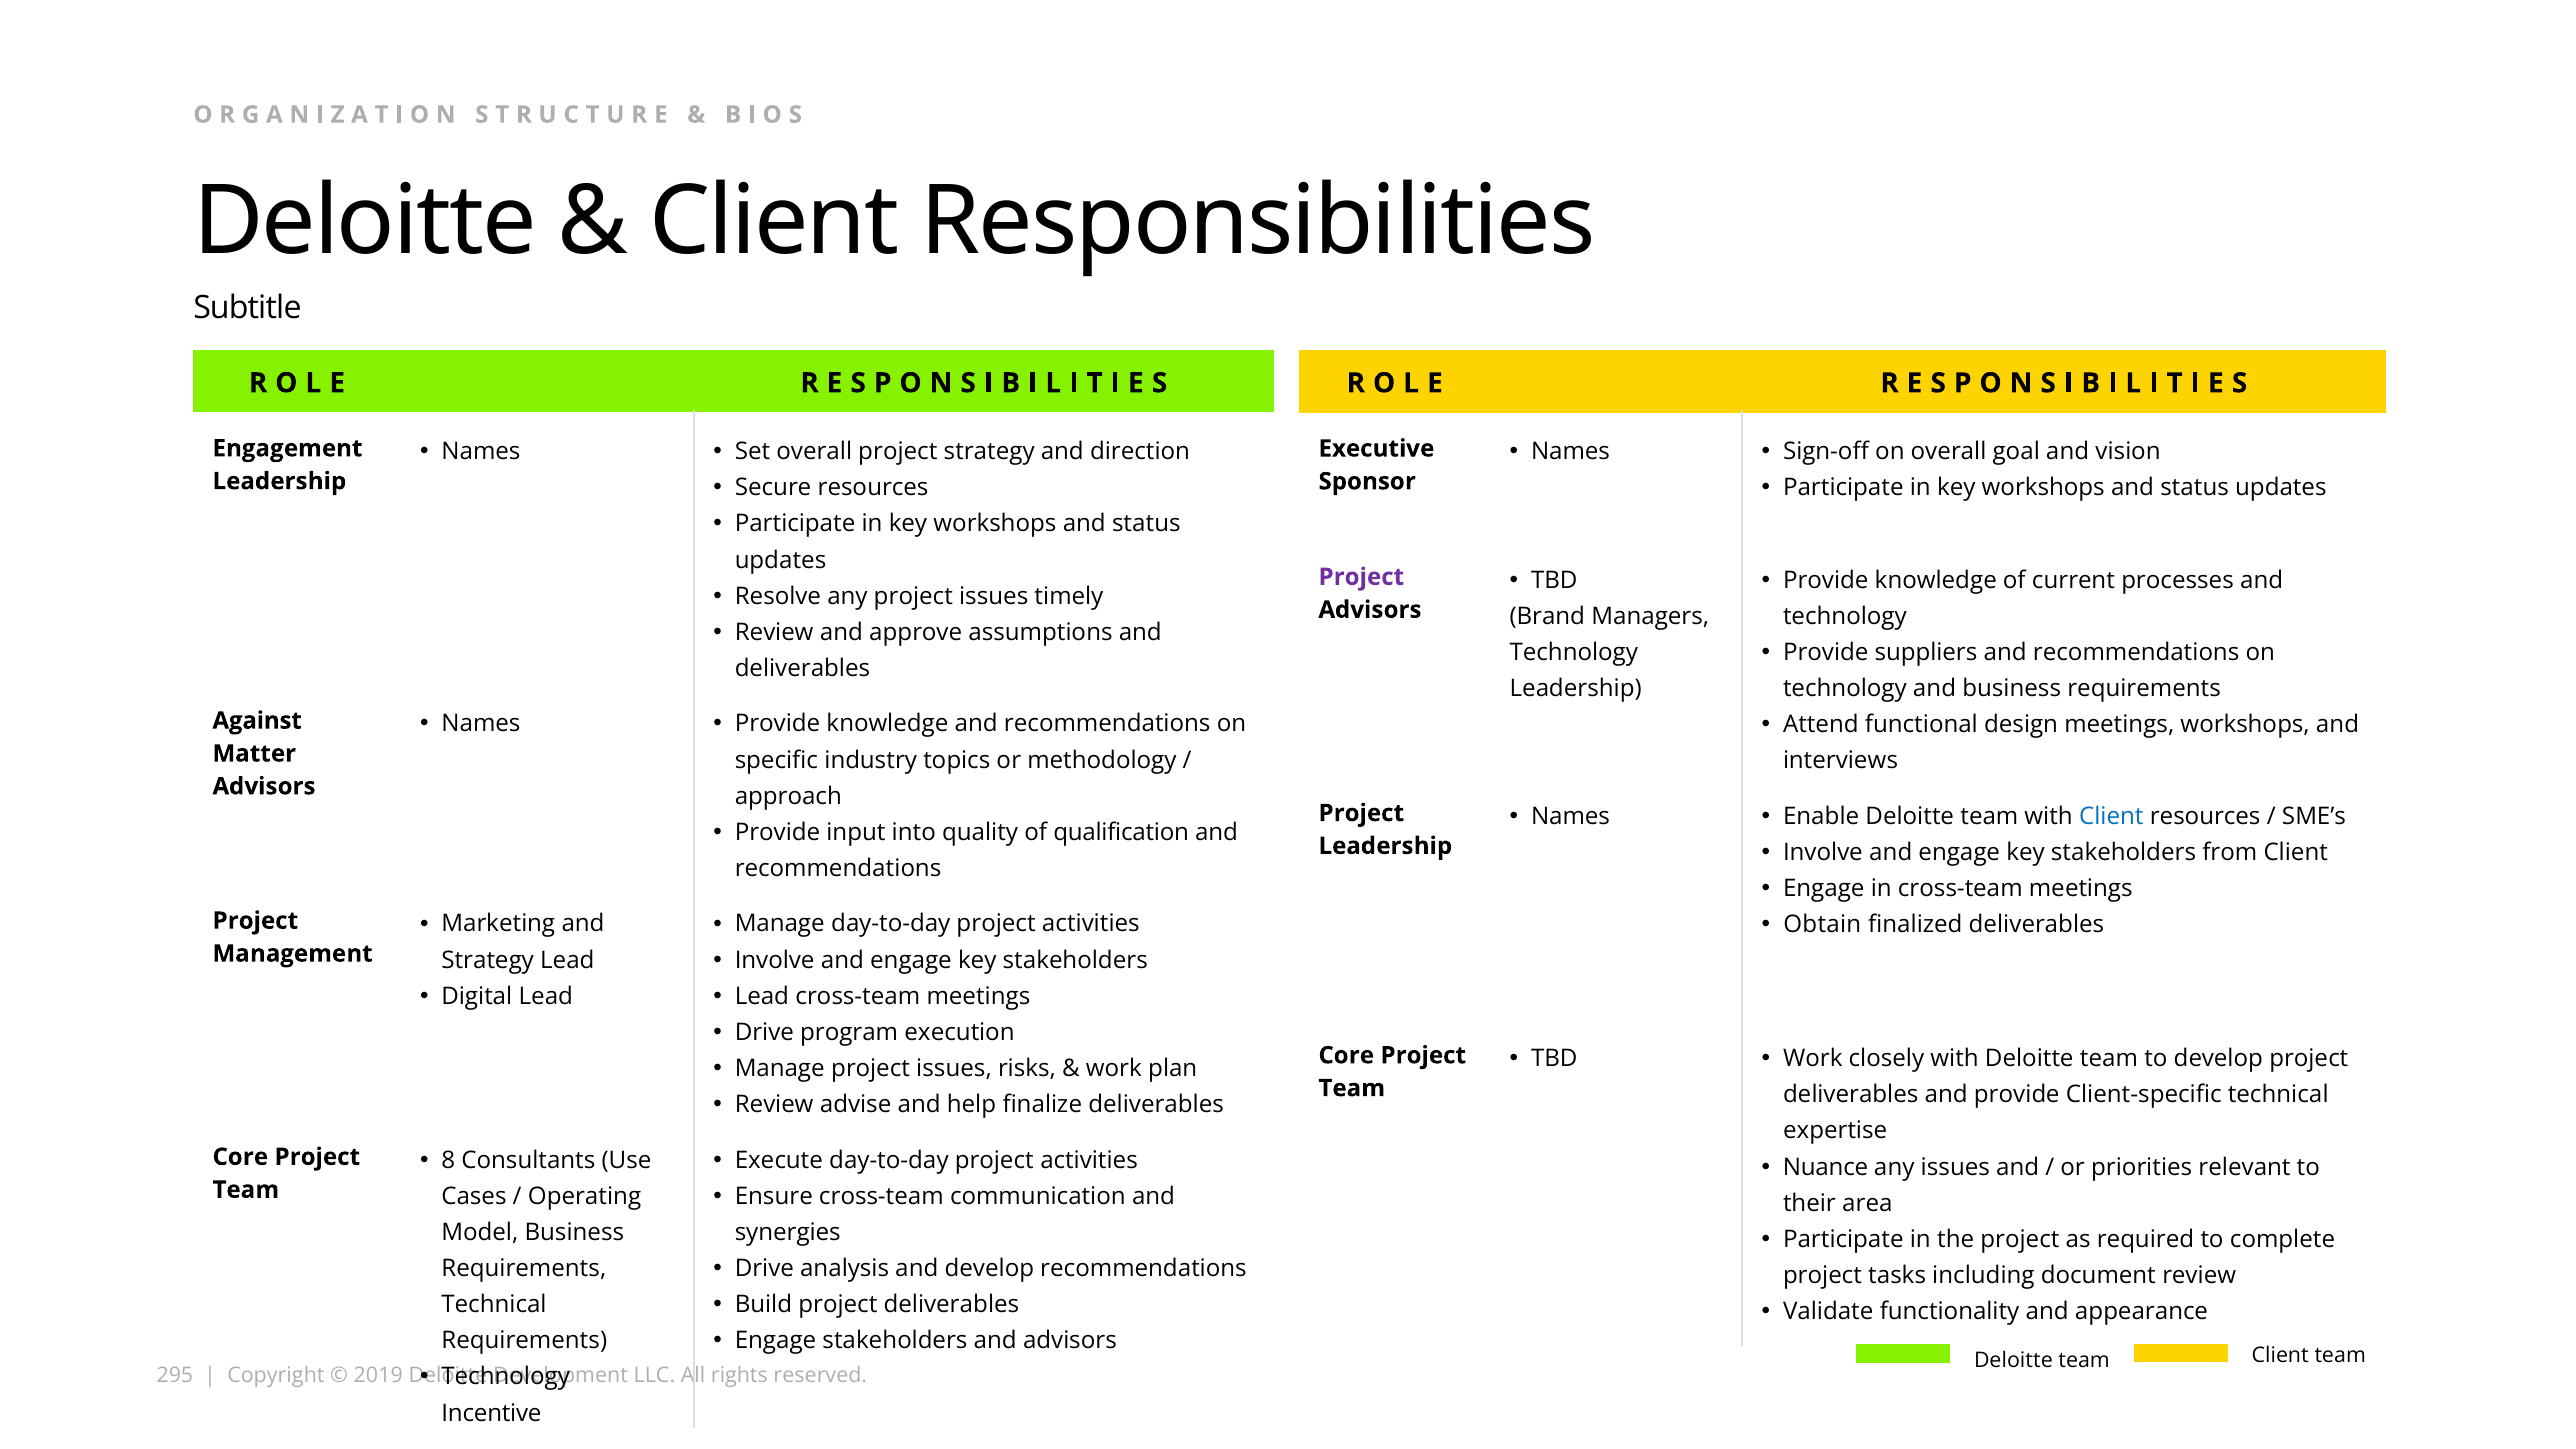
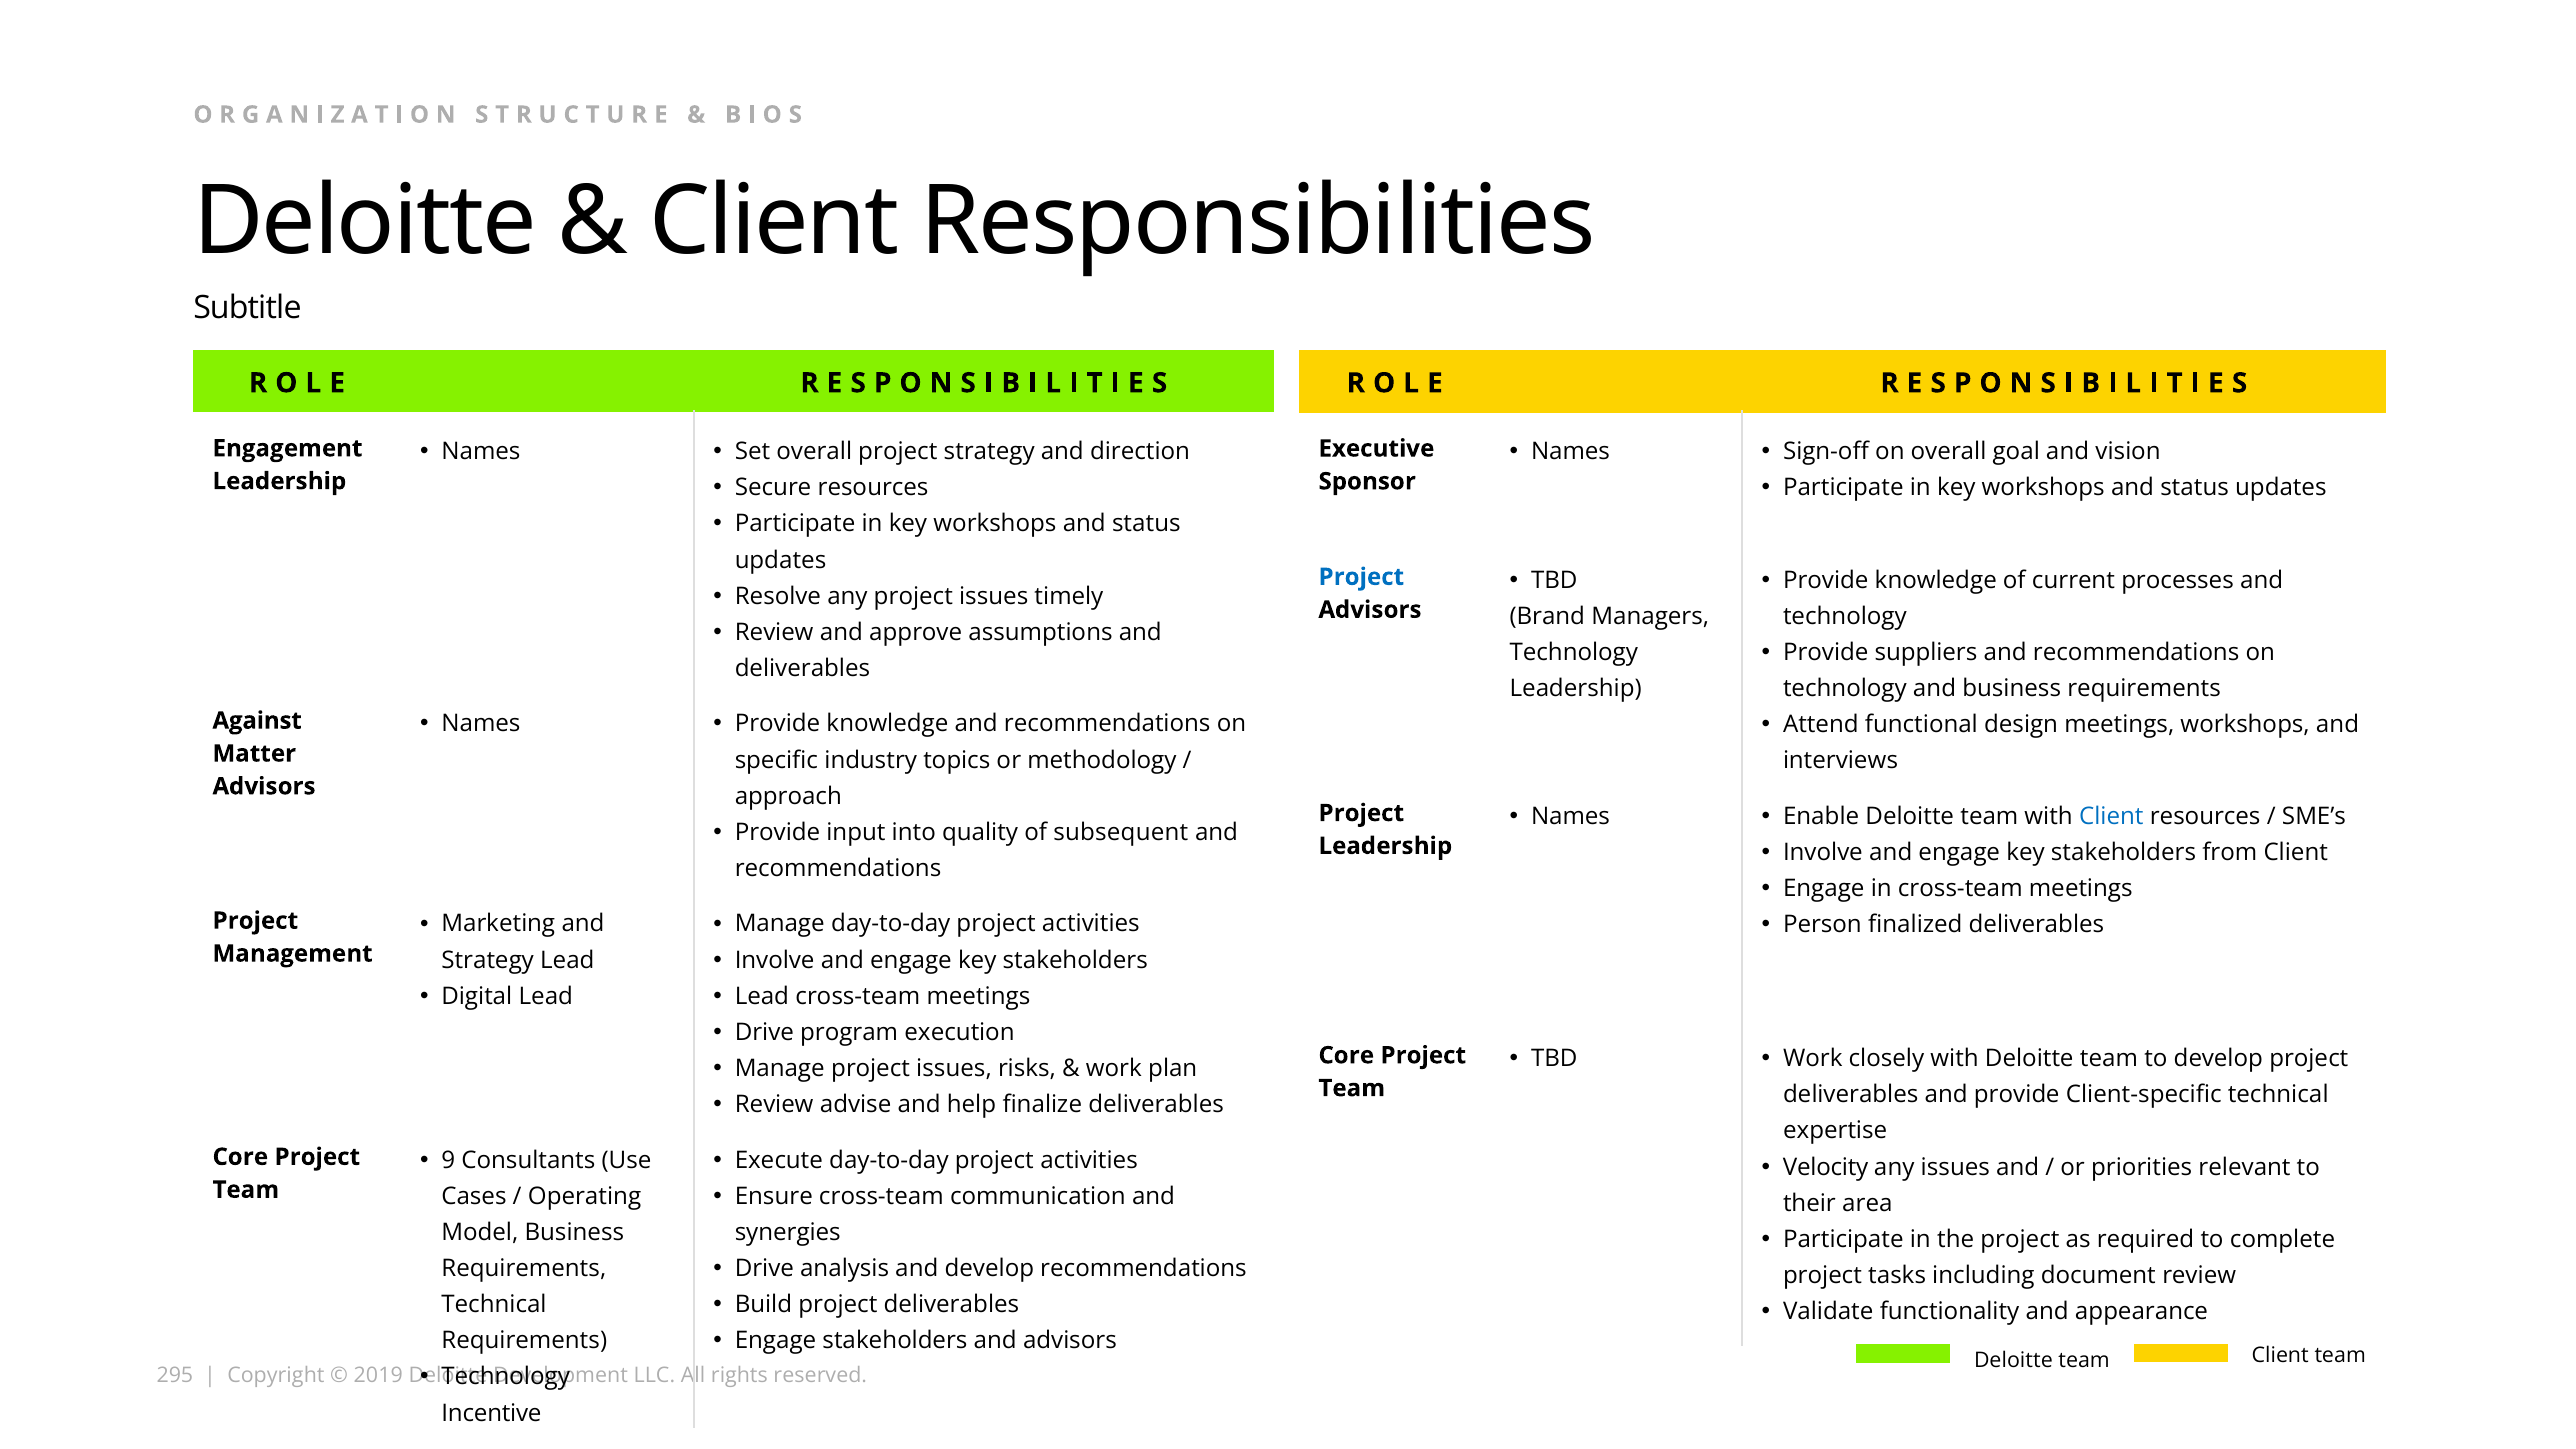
Project colour: purple -> blue (1361, 577)
qualification: qualification -> subsequent (1121, 832)
Obtain: Obtain -> Person (1822, 925)
8: 8 -> 9 (448, 1160)
Nuance: Nuance -> Velocity (1826, 1167)
